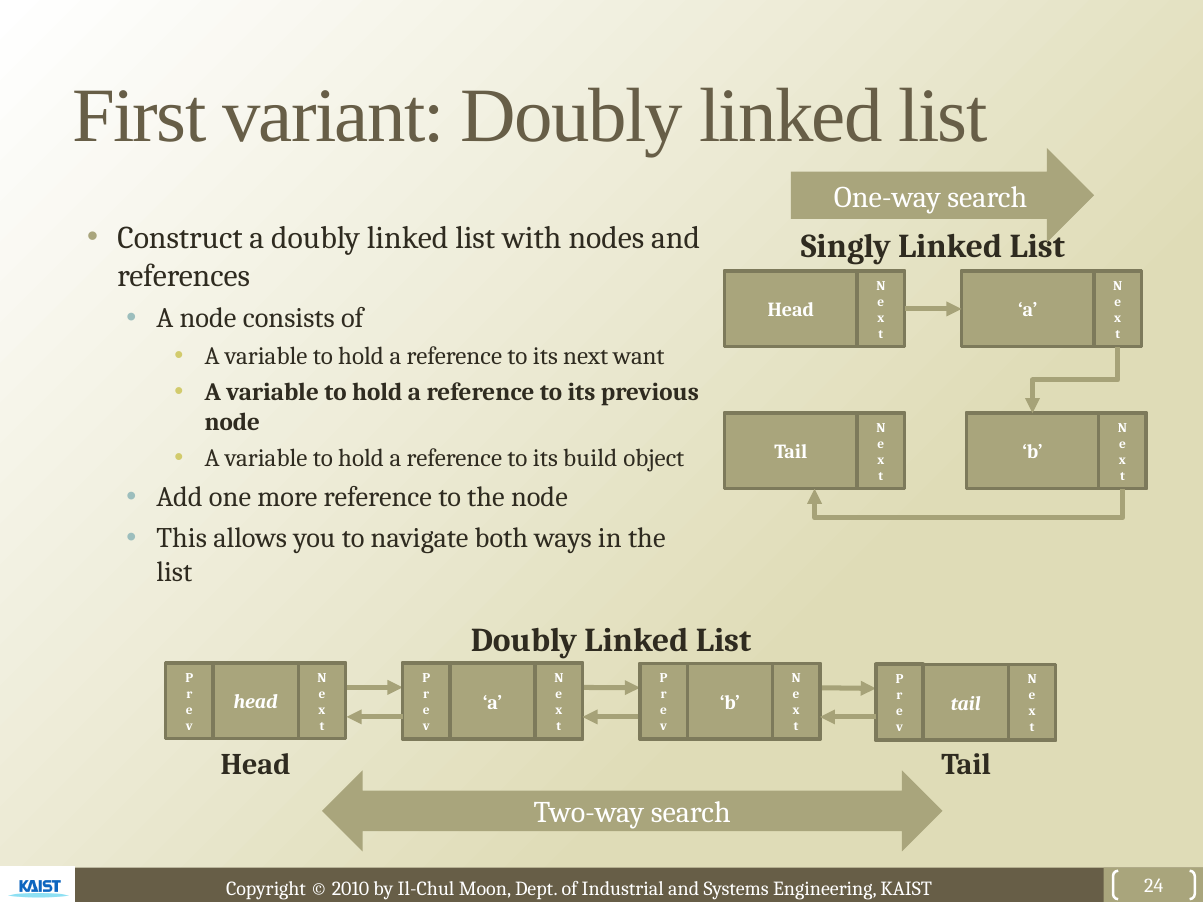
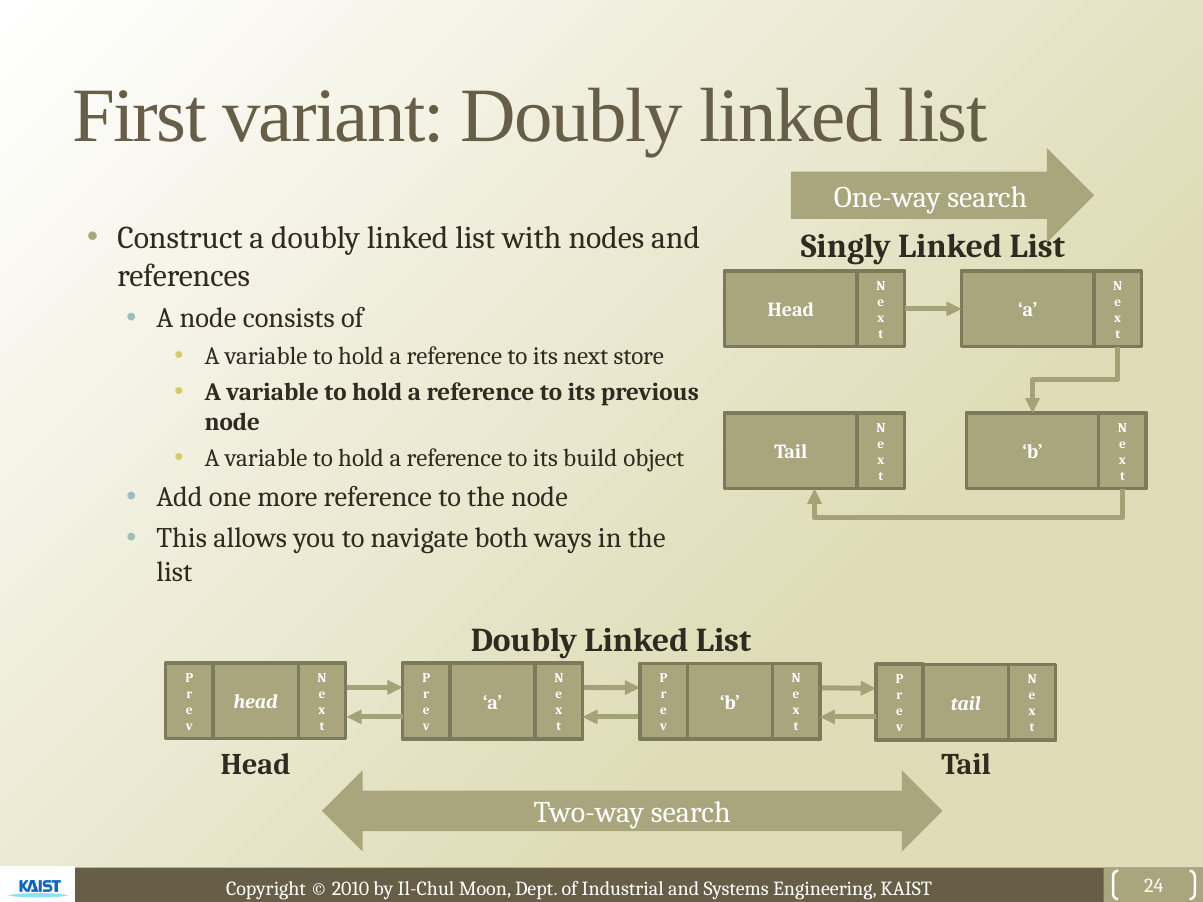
want: want -> store (639, 356)
